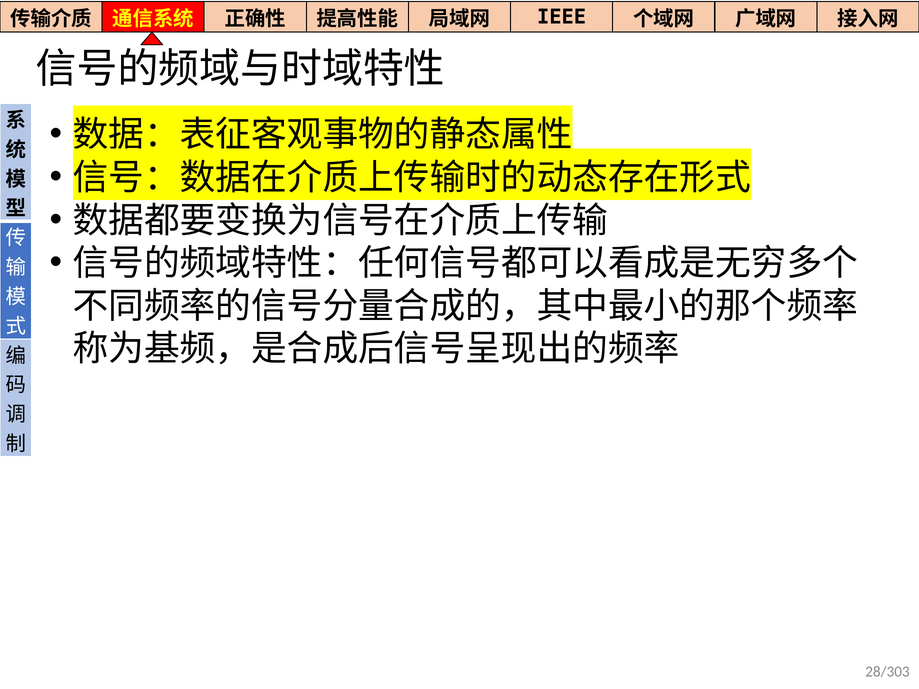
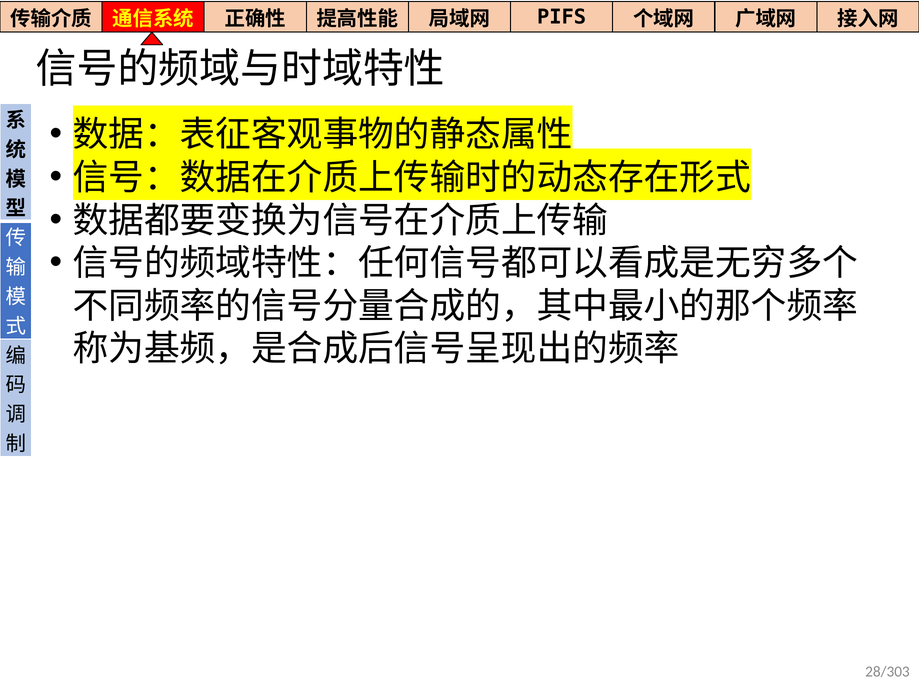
IEEE: IEEE -> PIFS (562, 17)
